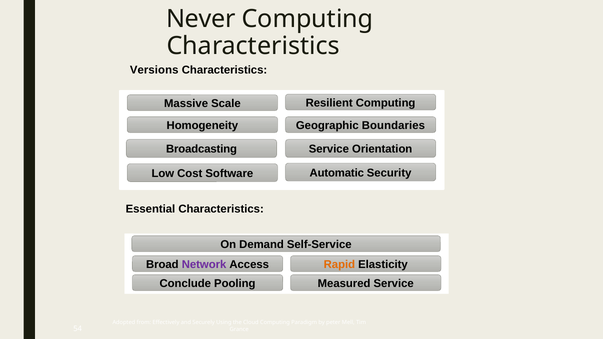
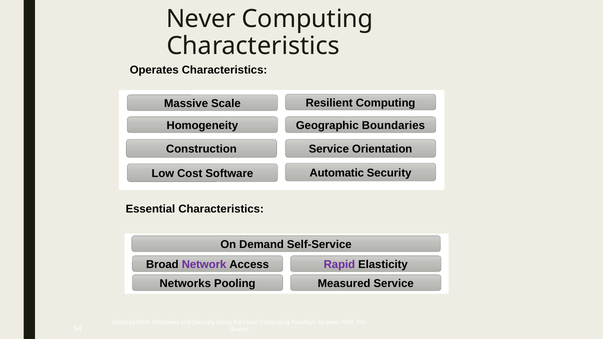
Versions: Versions -> Operates (154, 70)
Broadcasting: Broadcasting -> Construction (201, 149)
Rapid colour: orange -> purple (339, 265)
Conclude: Conclude -> Networks (185, 284)
